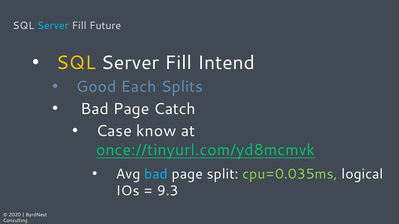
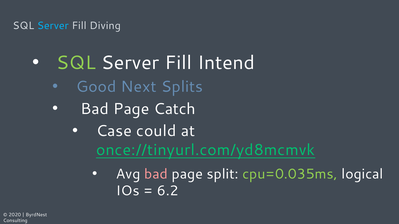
Future: Future -> Diving (105, 26)
SQL colour: yellow -> light green (76, 63)
Each: Each -> Next (139, 87)
know: know -> could (156, 131)
bad colour: light blue -> pink (156, 174)
9.3: 9.3 -> 6.2 (168, 191)
